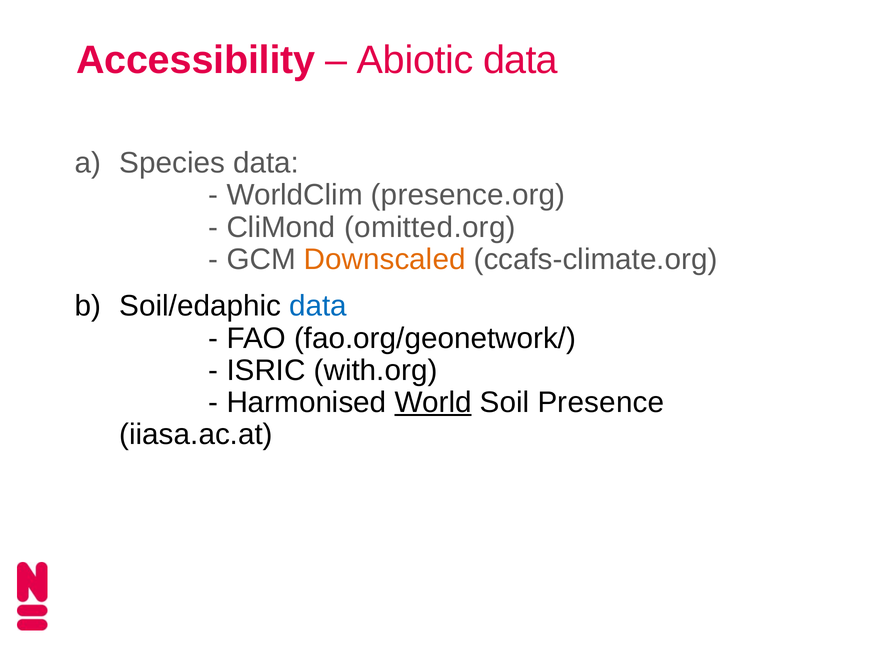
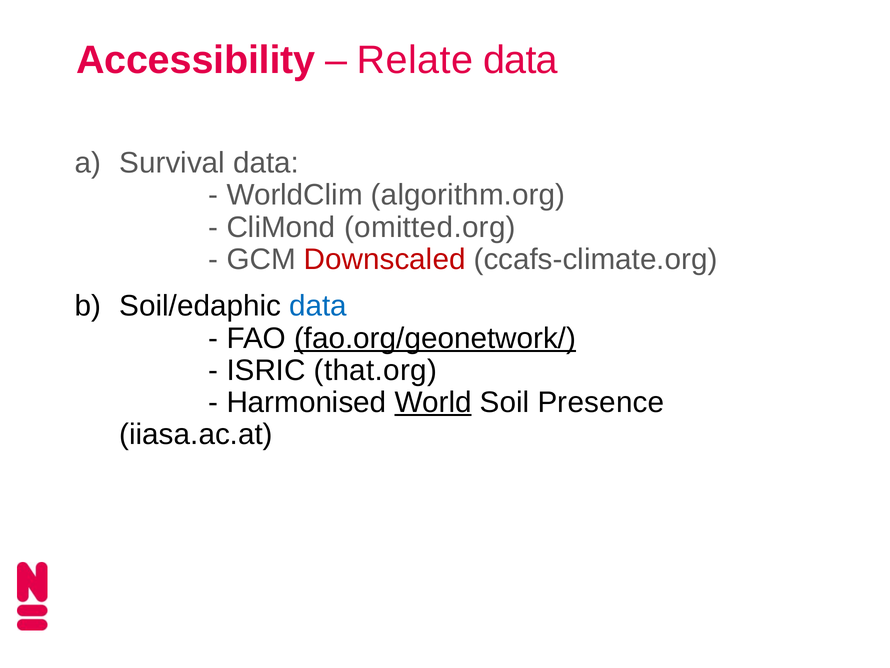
Abiotic: Abiotic -> Relate (415, 60)
Species: Species -> Survival (172, 163)
presence.org: presence.org -> algorithm.org (468, 195)
Downscaled colour: orange -> red (385, 259)
fao.org/geonetwork/ underline: none -> present (435, 338)
with.org: with.org -> that.org (375, 370)
